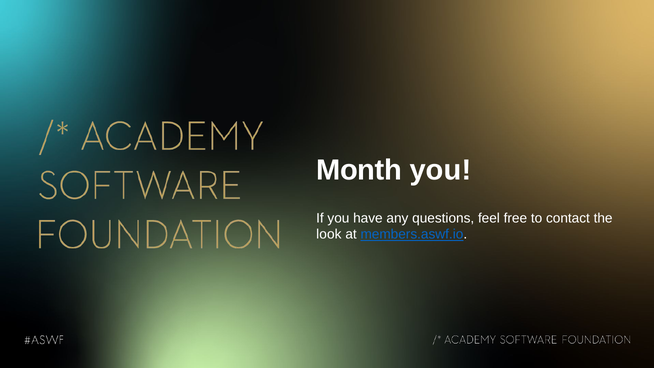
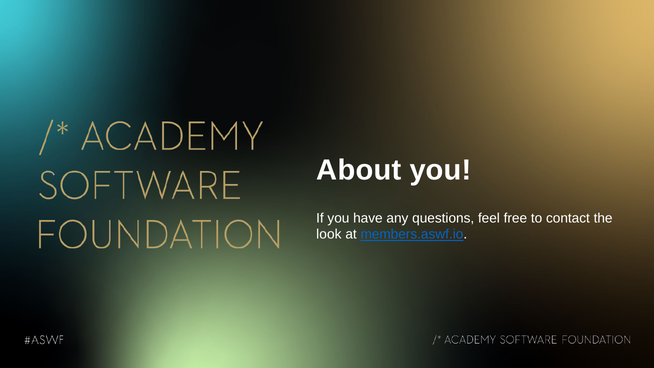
Month: Month -> About (359, 170)
